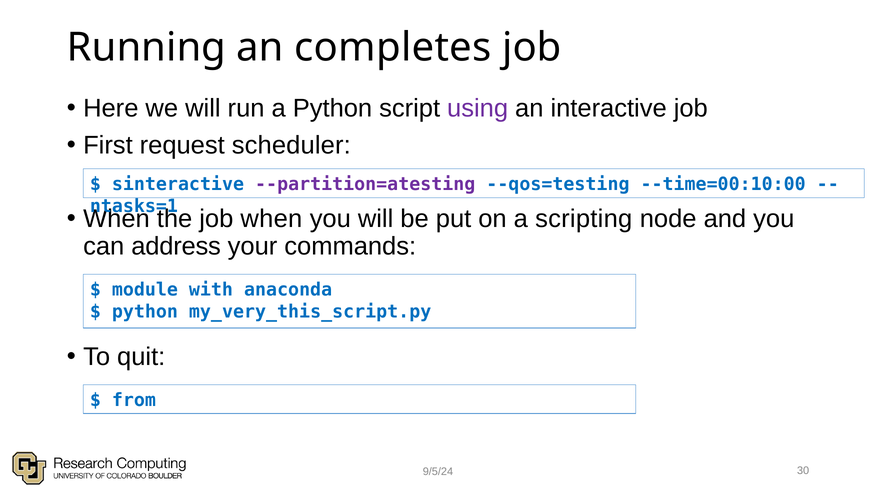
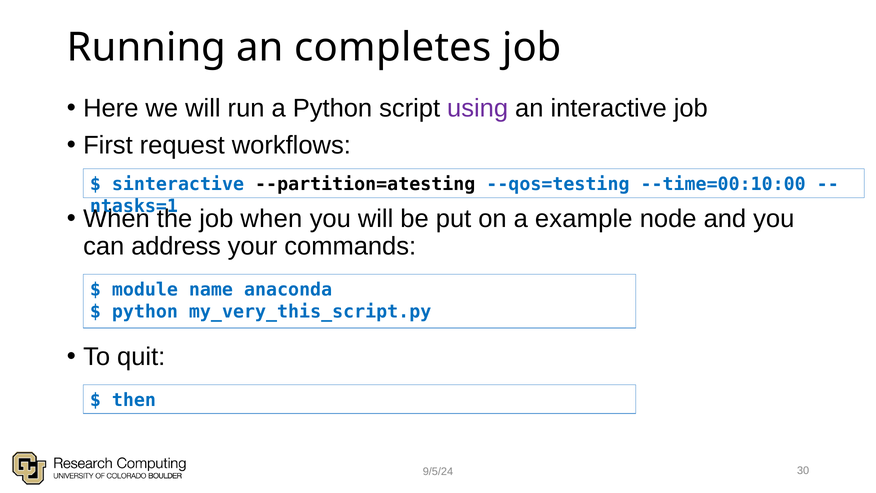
scheduler: scheduler -> workflows (291, 145)
--partition=atesting colour: purple -> black (365, 184)
scripting: scripting -> example (584, 219)
with: with -> name (211, 290)
from: from -> then (134, 400)
